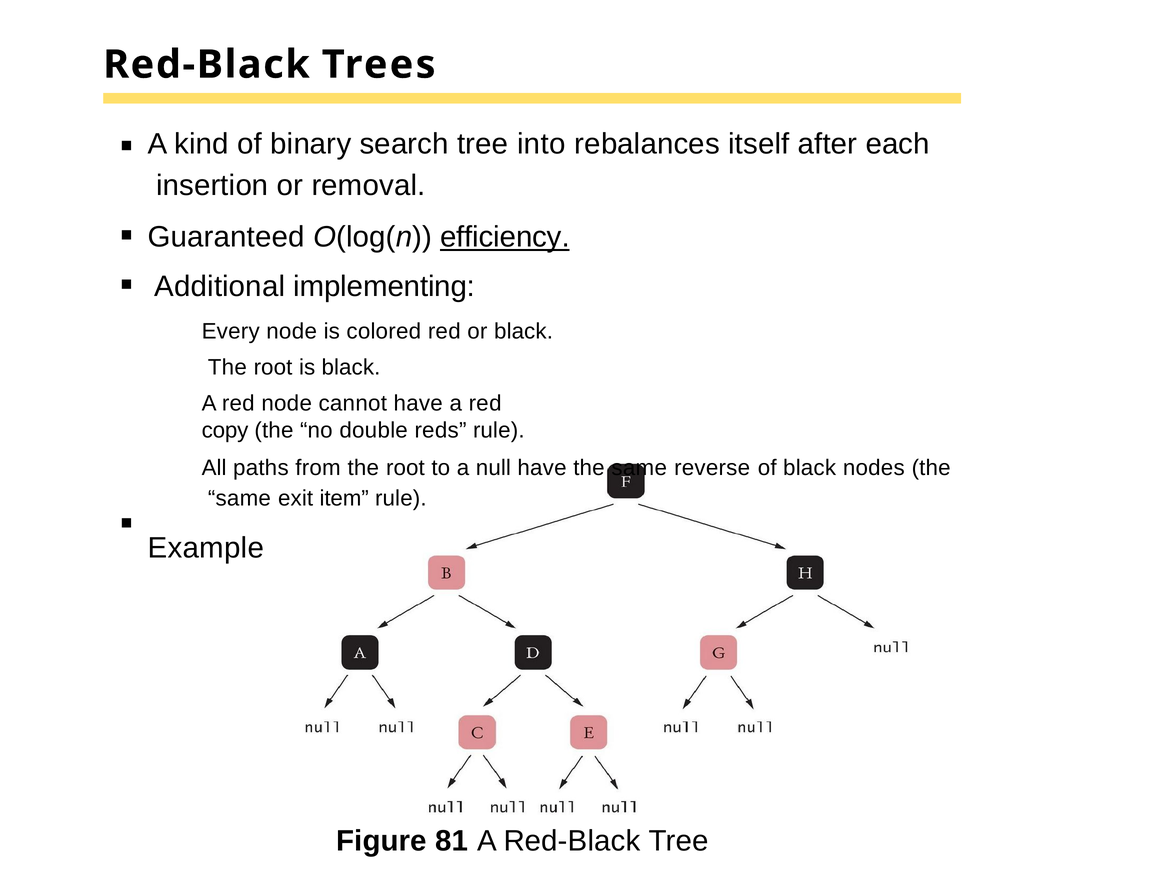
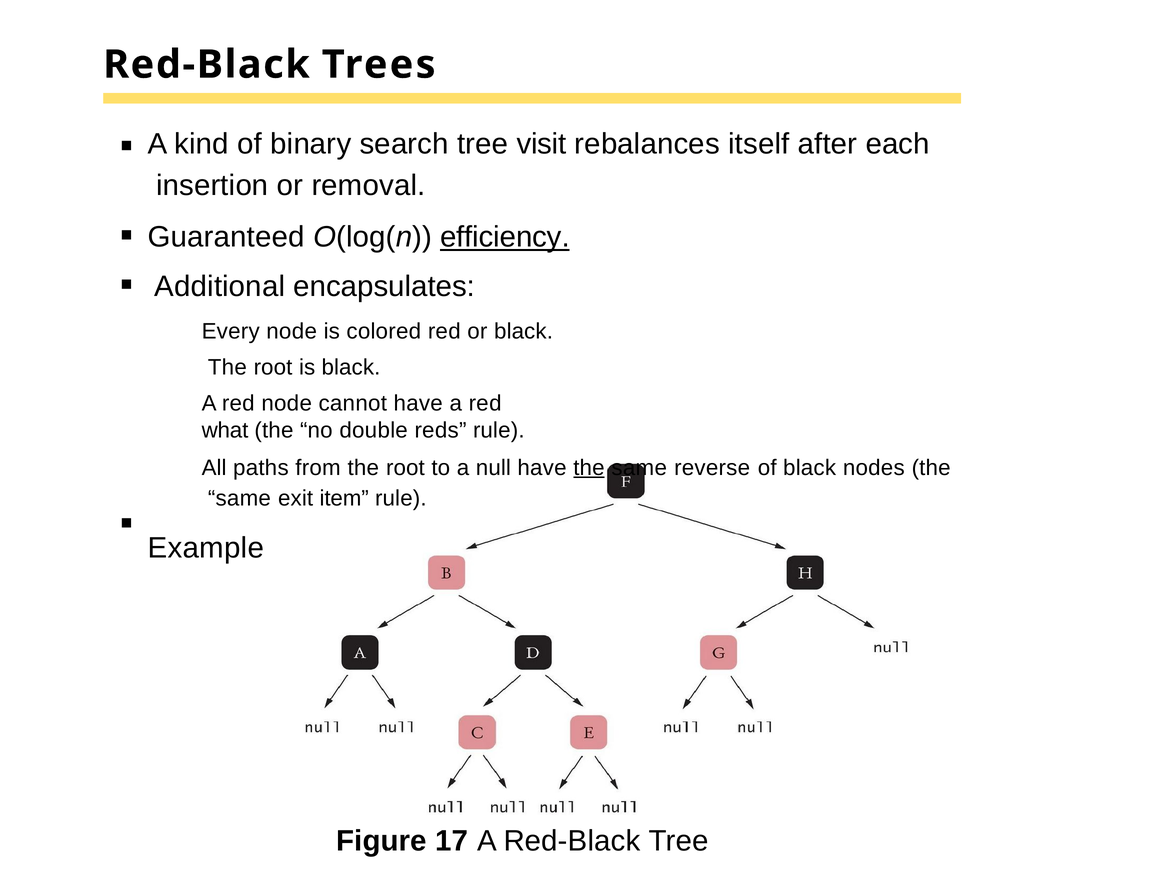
into: into -> visit (542, 144)
implementing: implementing -> encapsulates (384, 286)
copy: copy -> what (225, 430)
the underline: none -> present (589, 467)
81: 81 -> 17 (452, 840)
